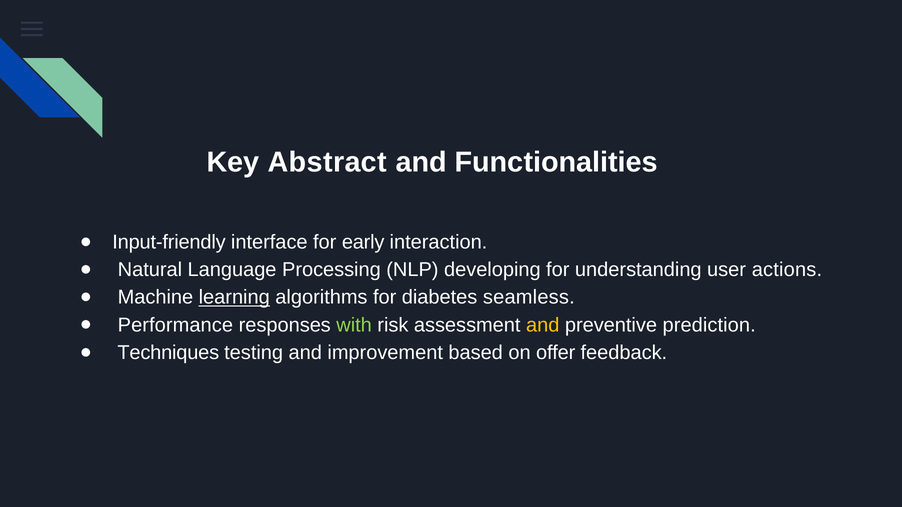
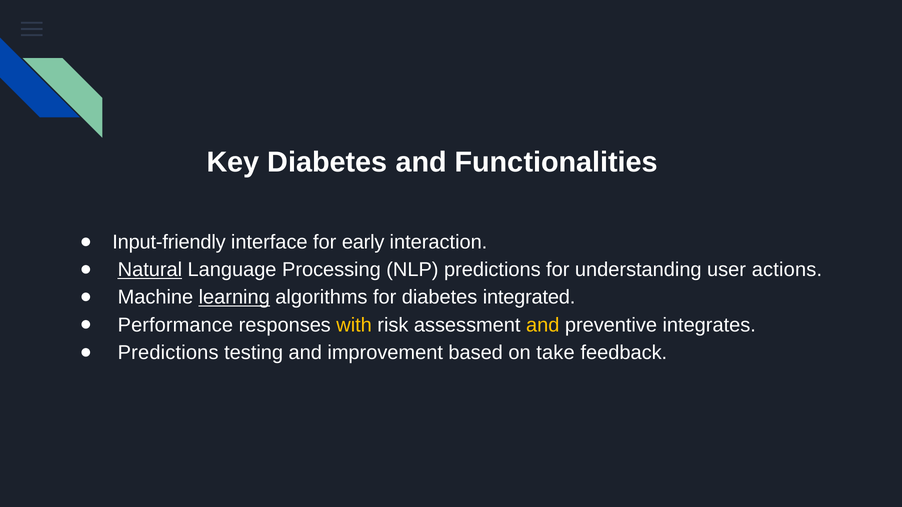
Key Abstract: Abstract -> Diabetes (327, 162)
Natural underline: none -> present (150, 270)
NLP developing: developing -> predictions (492, 270)
seamless: seamless -> integrated (529, 298)
with colour: light green -> yellow (354, 325)
prediction: prediction -> integrates (709, 325)
Techniques: Techniques -> Predictions (168, 353)
offer: offer -> take (555, 353)
